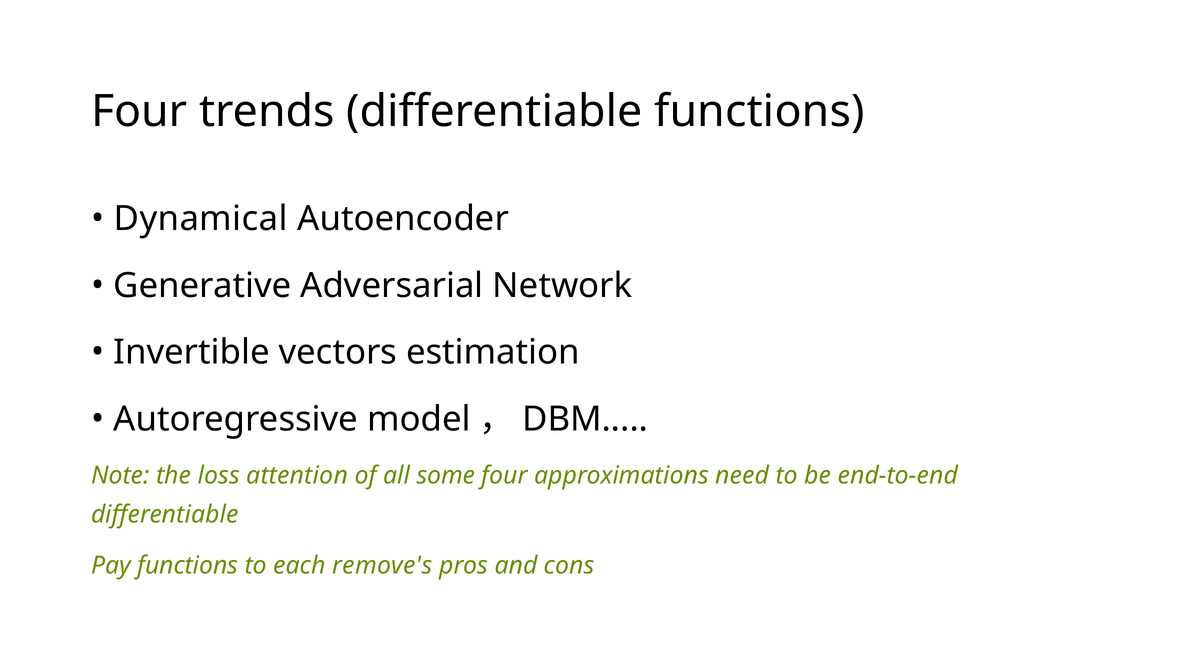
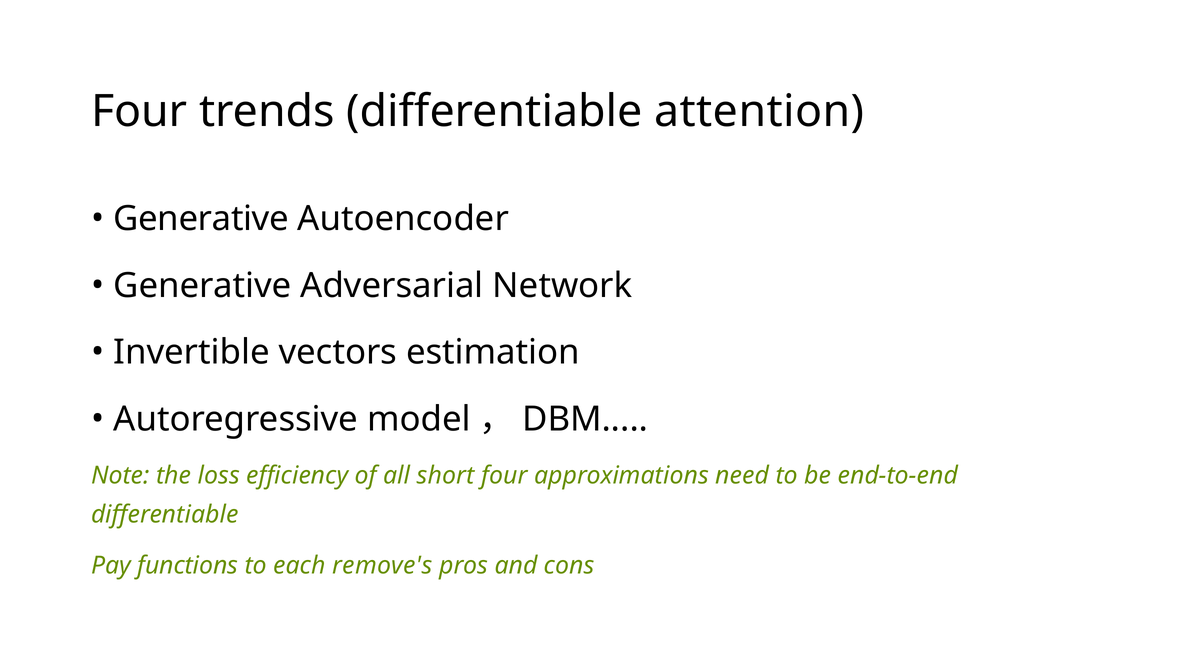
differentiable functions: functions -> attention (759, 112)
Dynamical: Dynamical -> Generative (201, 219)
attention: attention -> efficiency (297, 476)
some: some -> short (446, 476)
